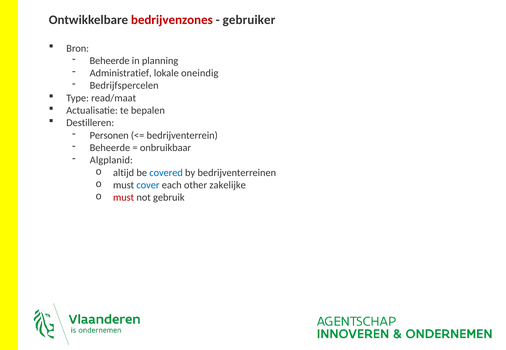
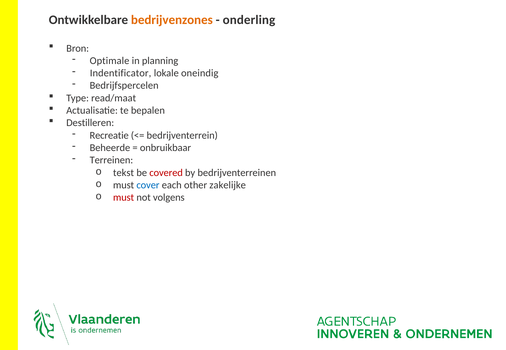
bedrijvenzones colour: red -> orange (172, 20)
gebruiker: gebruiker -> onderling (249, 20)
Beheerde: Beheerde -> Optimale (110, 61)
Administratief: Administratief -> Indentificator (121, 73)
Personen: Personen -> Recreatie (109, 135)
Algplanid: Algplanid -> Terreinen (111, 160)
altijd: altijd -> tekst (124, 173)
covered colour: blue -> red (166, 173)
gebruik: gebruik -> volgens (169, 198)
